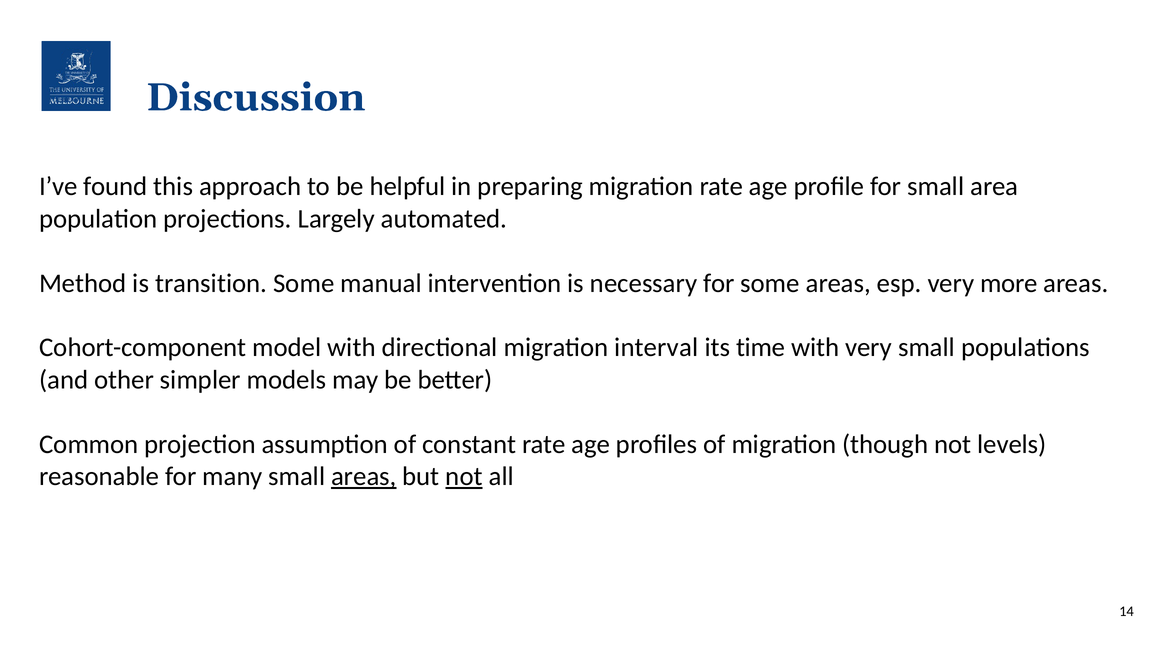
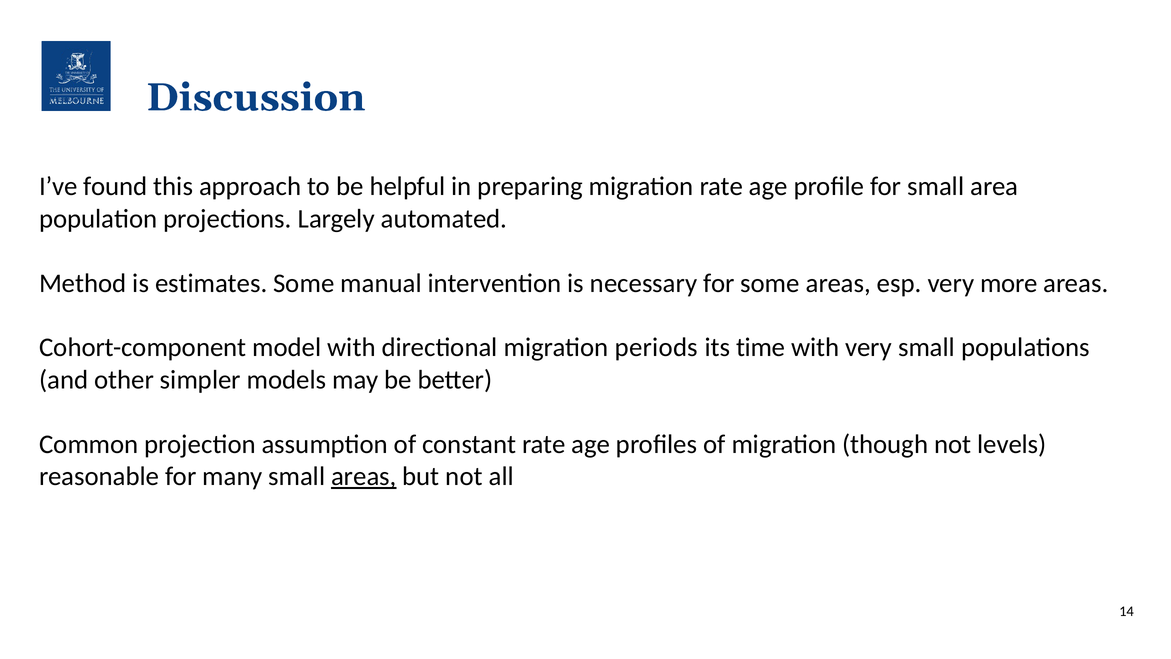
transition: transition -> estimates (211, 283)
interval: interval -> periods (656, 347)
not underline: present -> none (464, 476)
